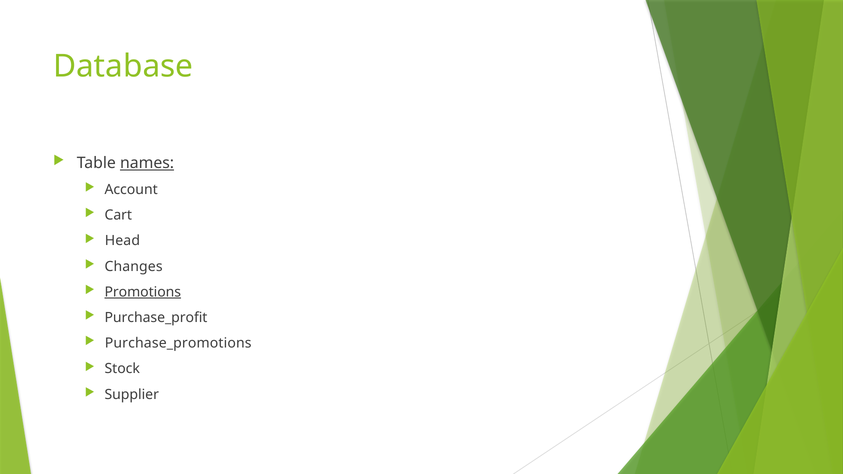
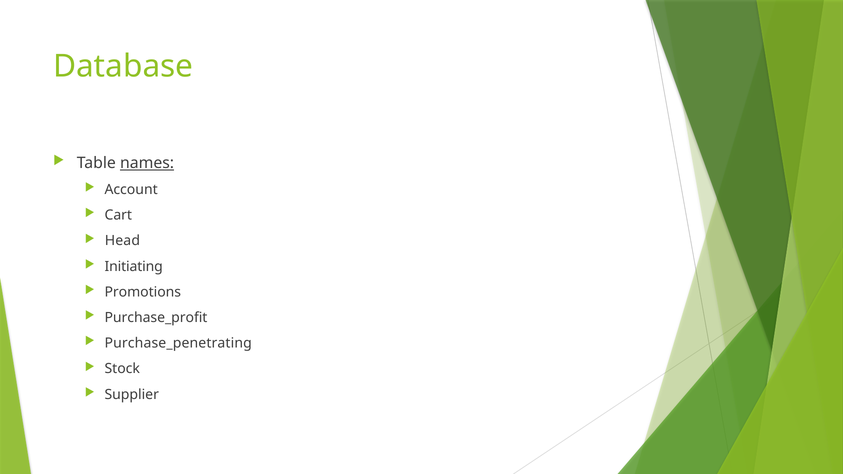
Changes: Changes -> Initiating (134, 267)
Promotions underline: present -> none (143, 292)
Purchase_promotions: Purchase_promotions -> Purchase_penetrating (178, 343)
